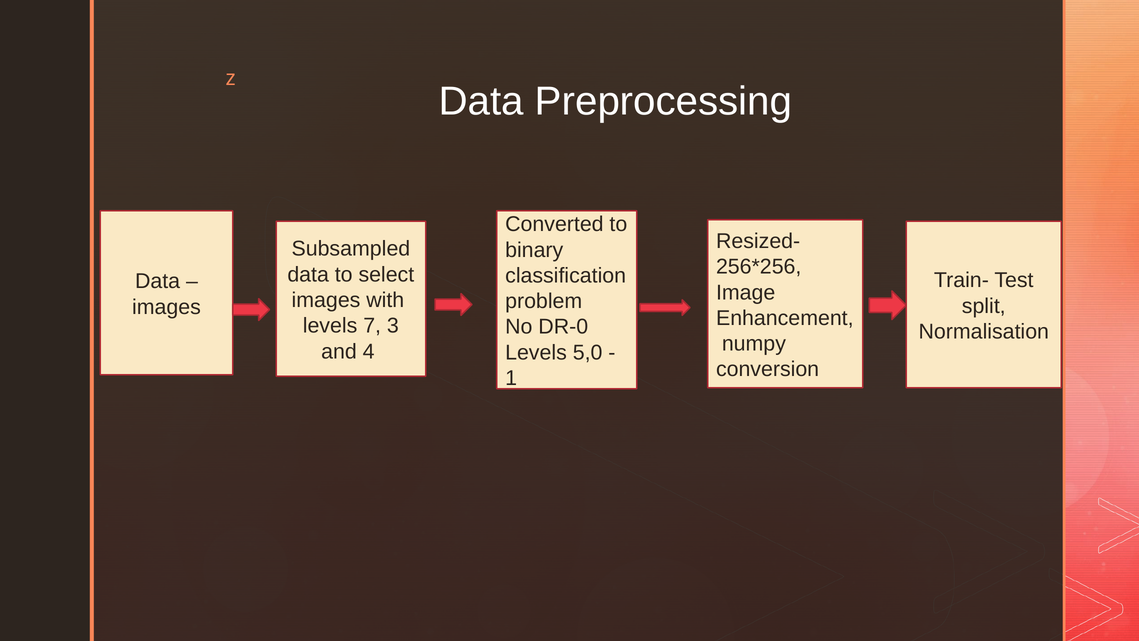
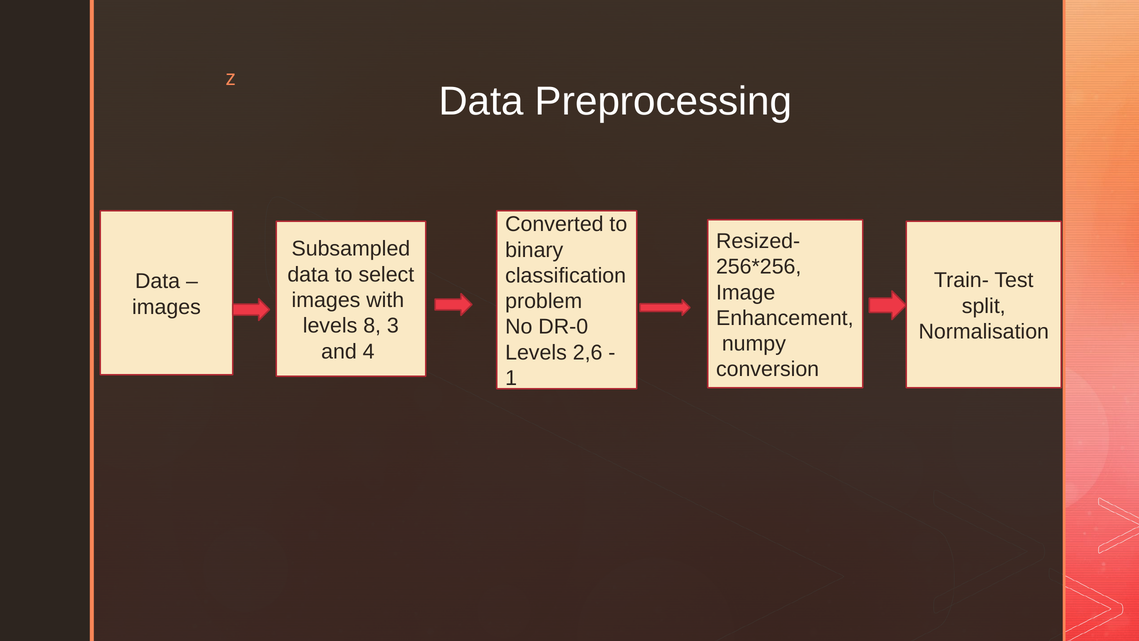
7: 7 -> 8 (372, 326)
5,0: 5,0 -> 2,6 (588, 352)
